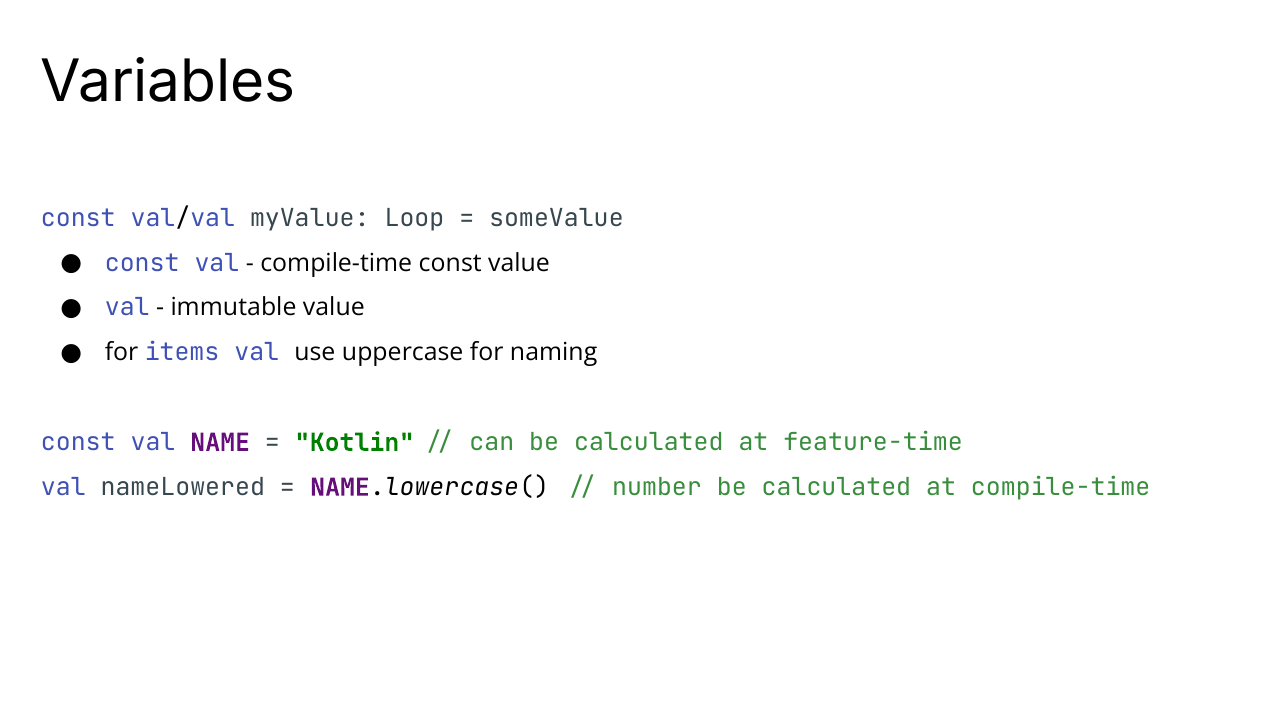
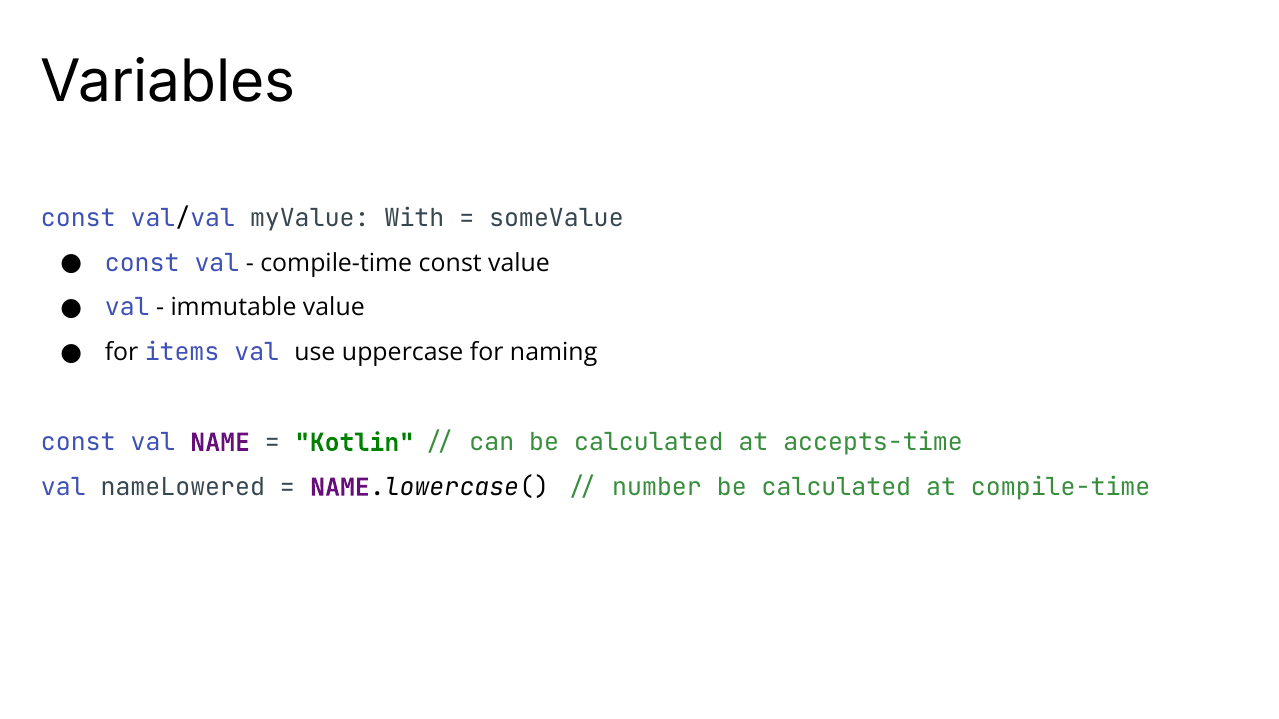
Loop: Loop -> With (414, 218)
feature-time: feature-time -> accepts-time (873, 443)
